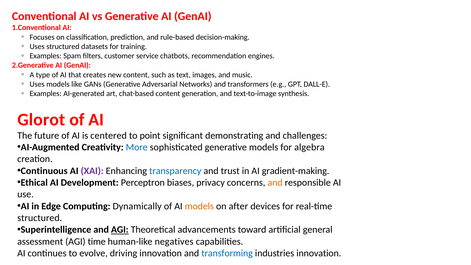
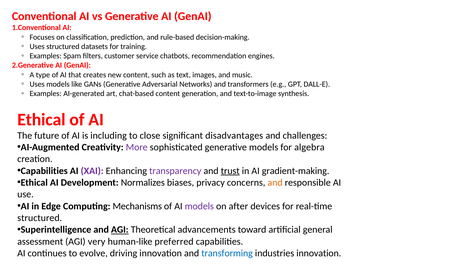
Glorot: Glorot -> Ethical (41, 119)
centered: centered -> including (109, 135)
point: point -> close (150, 135)
demonstrating: demonstrating -> disadvantages (234, 135)
More colour: blue -> purple (137, 147)
Continuous: Continuous -> Capabilities (44, 171)
transparency colour: blue -> purple (175, 171)
trust underline: none -> present (230, 171)
Perceptron: Perceptron -> Normalizes (143, 183)
Dynamically: Dynamically -> Mechanisms (137, 206)
models colour: orange -> purple (199, 206)
time: time -> very (97, 241)
negatives: negatives -> preferred (174, 241)
